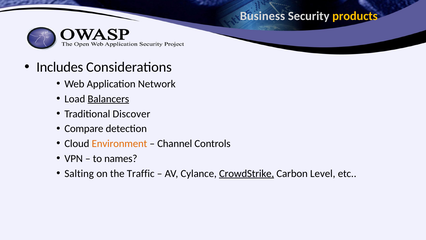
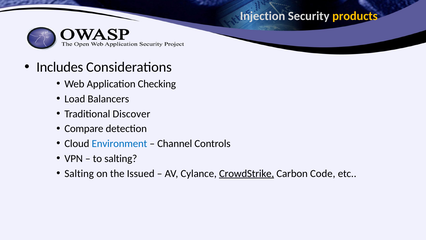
Business: Business -> Injection (263, 16)
Network: Network -> Checking (157, 84)
Balancers underline: present -> none (108, 99)
Environment colour: orange -> blue (119, 143)
to names: names -> salting (121, 158)
Traffic: Traffic -> Issued (141, 173)
Level: Level -> Code (323, 173)
